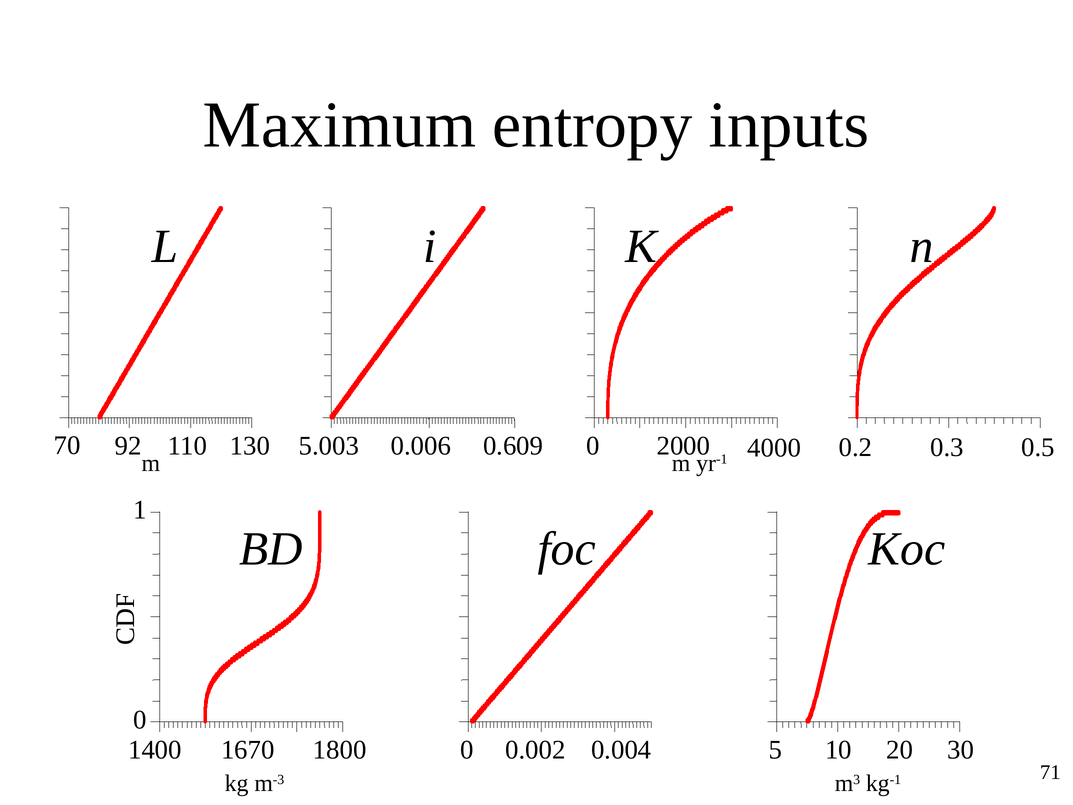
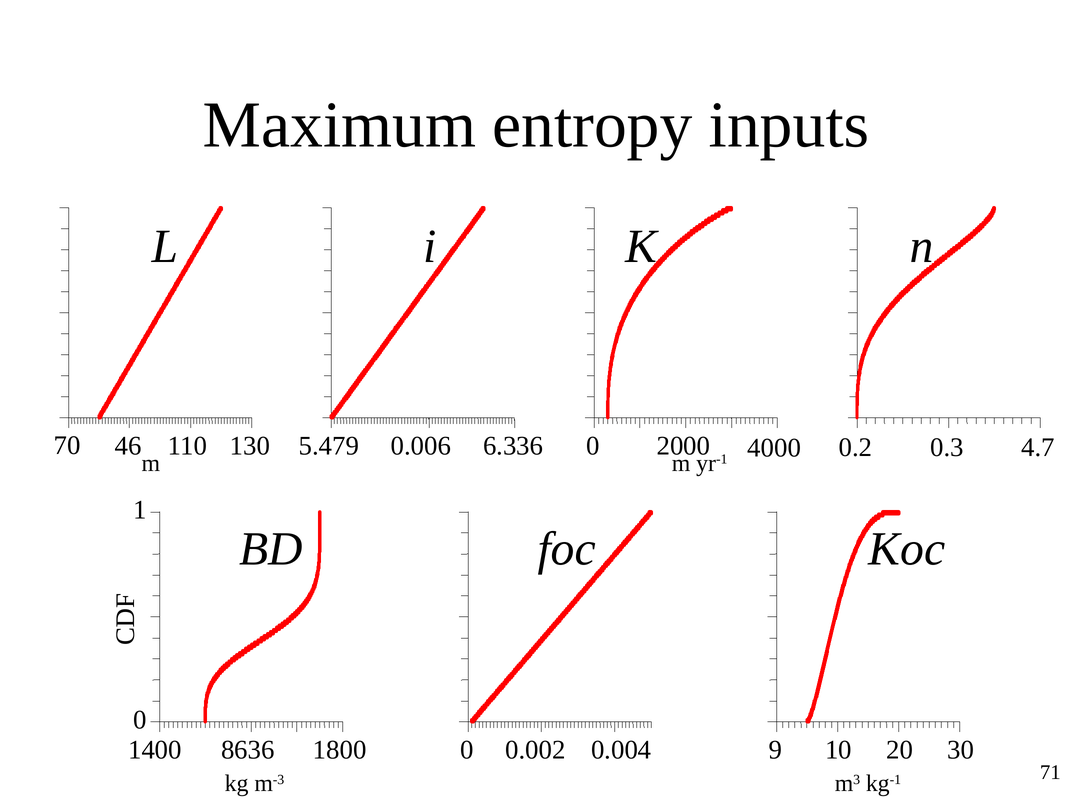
92: 92 -> 46 (128, 446)
5.003: 5.003 -> 5.479 (329, 446)
0.609: 0.609 -> 6.336 (513, 446)
0.5: 0.5 -> 4.7 (1038, 447)
1670: 1670 -> 8636 (248, 750)
5: 5 -> 9 (775, 750)
